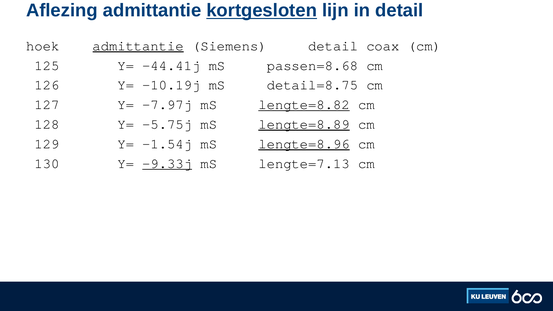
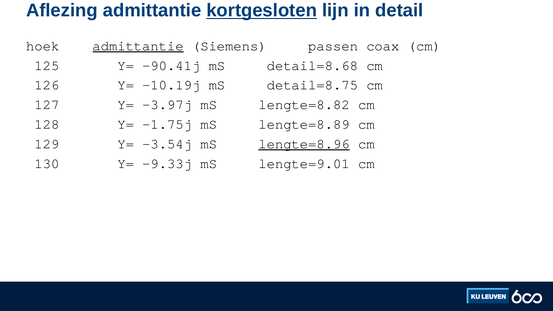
Siemens detail: detail -> passen (333, 46)
-44.41j: -44.41j -> -90.41j (171, 66)
passen=8.68: passen=8.68 -> detail=8.68 (312, 66)
-7.97j: -7.97j -> -3.97j (167, 105)
lengte=8.82 underline: present -> none (304, 105)
-5.75j: -5.75j -> -1.75j (167, 124)
lengte=8.89 underline: present -> none (304, 124)
-1.54j: -1.54j -> -3.54j (167, 144)
-9.33j underline: present -> none (167, 163)
lengte=7.13: lengte=7.13 -> lengte=9.01 (304, 163)
